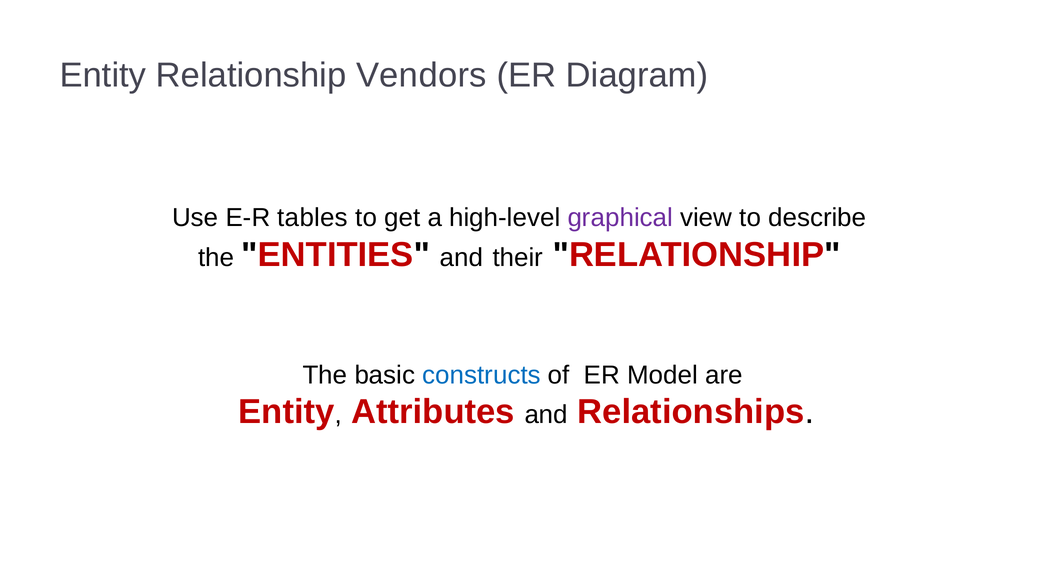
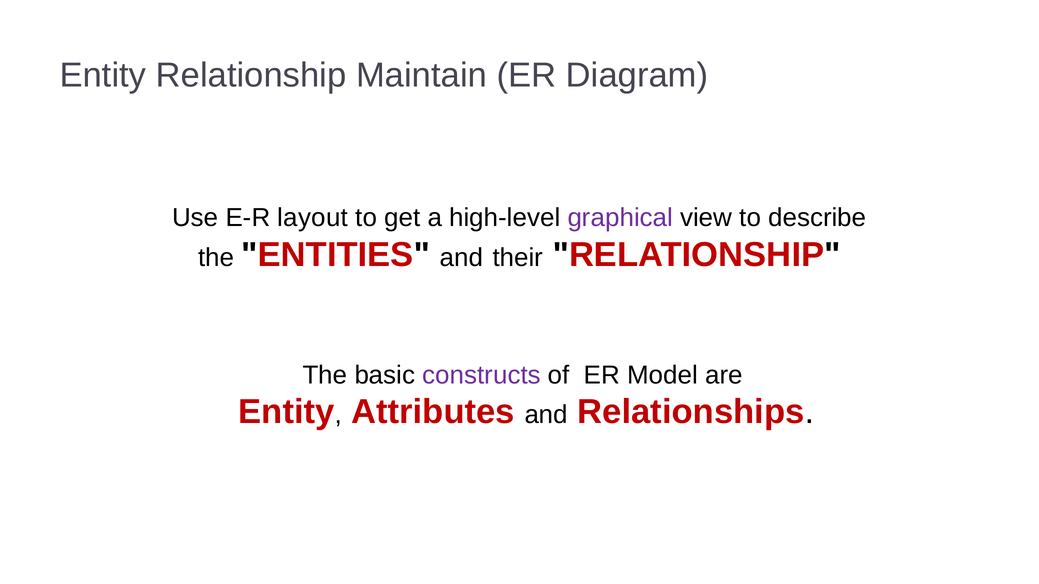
Vendors: Vendors -> Maintain (422, 75)
tables: tables -> layout (313, 218)
constructs colour: blue -> purple (482, 375)
